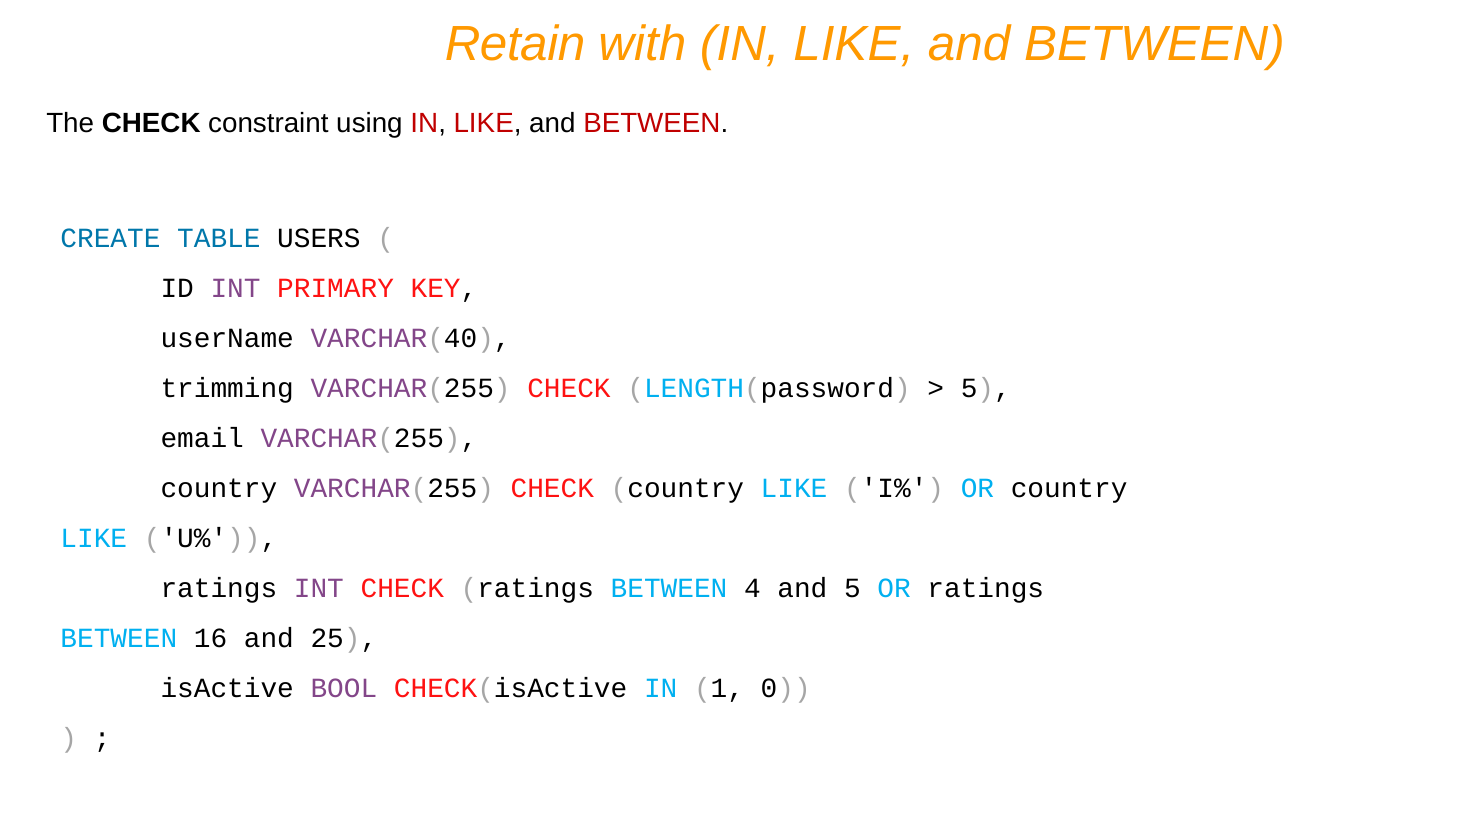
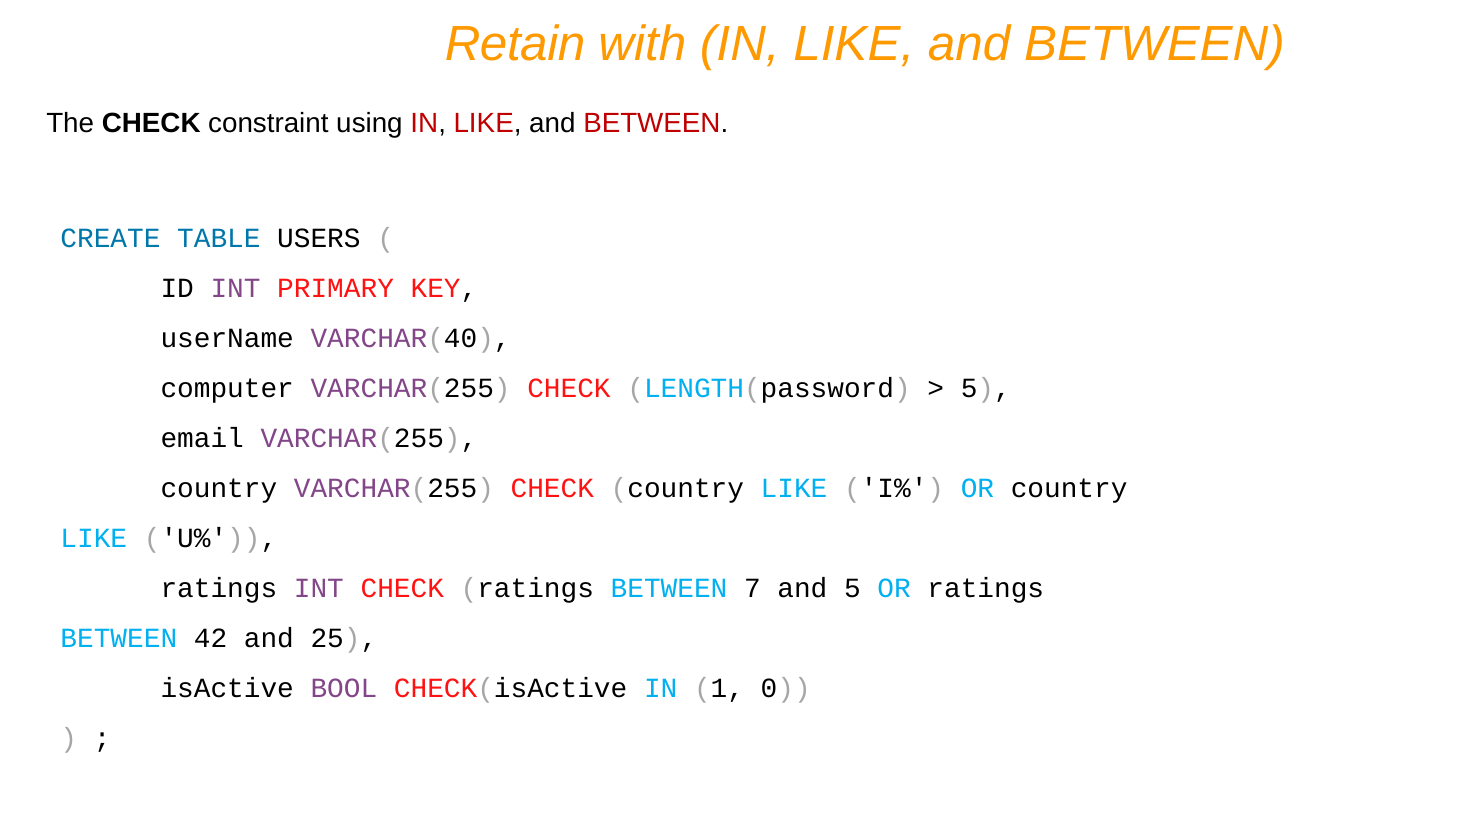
trimming: trimming -> computer (227, 389)
4: 4 -> 7 (752, 589)
16: 16 -> 42 (211, 639)
